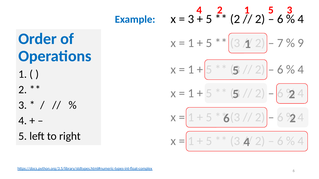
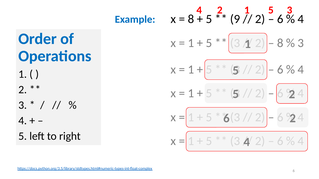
3: 3 -> 8 (191, 19)
2: 2 -> 9 (235, 19)
7: 7 -> 8 (280, 43)
9: 9 -> 3 (301, 43)
